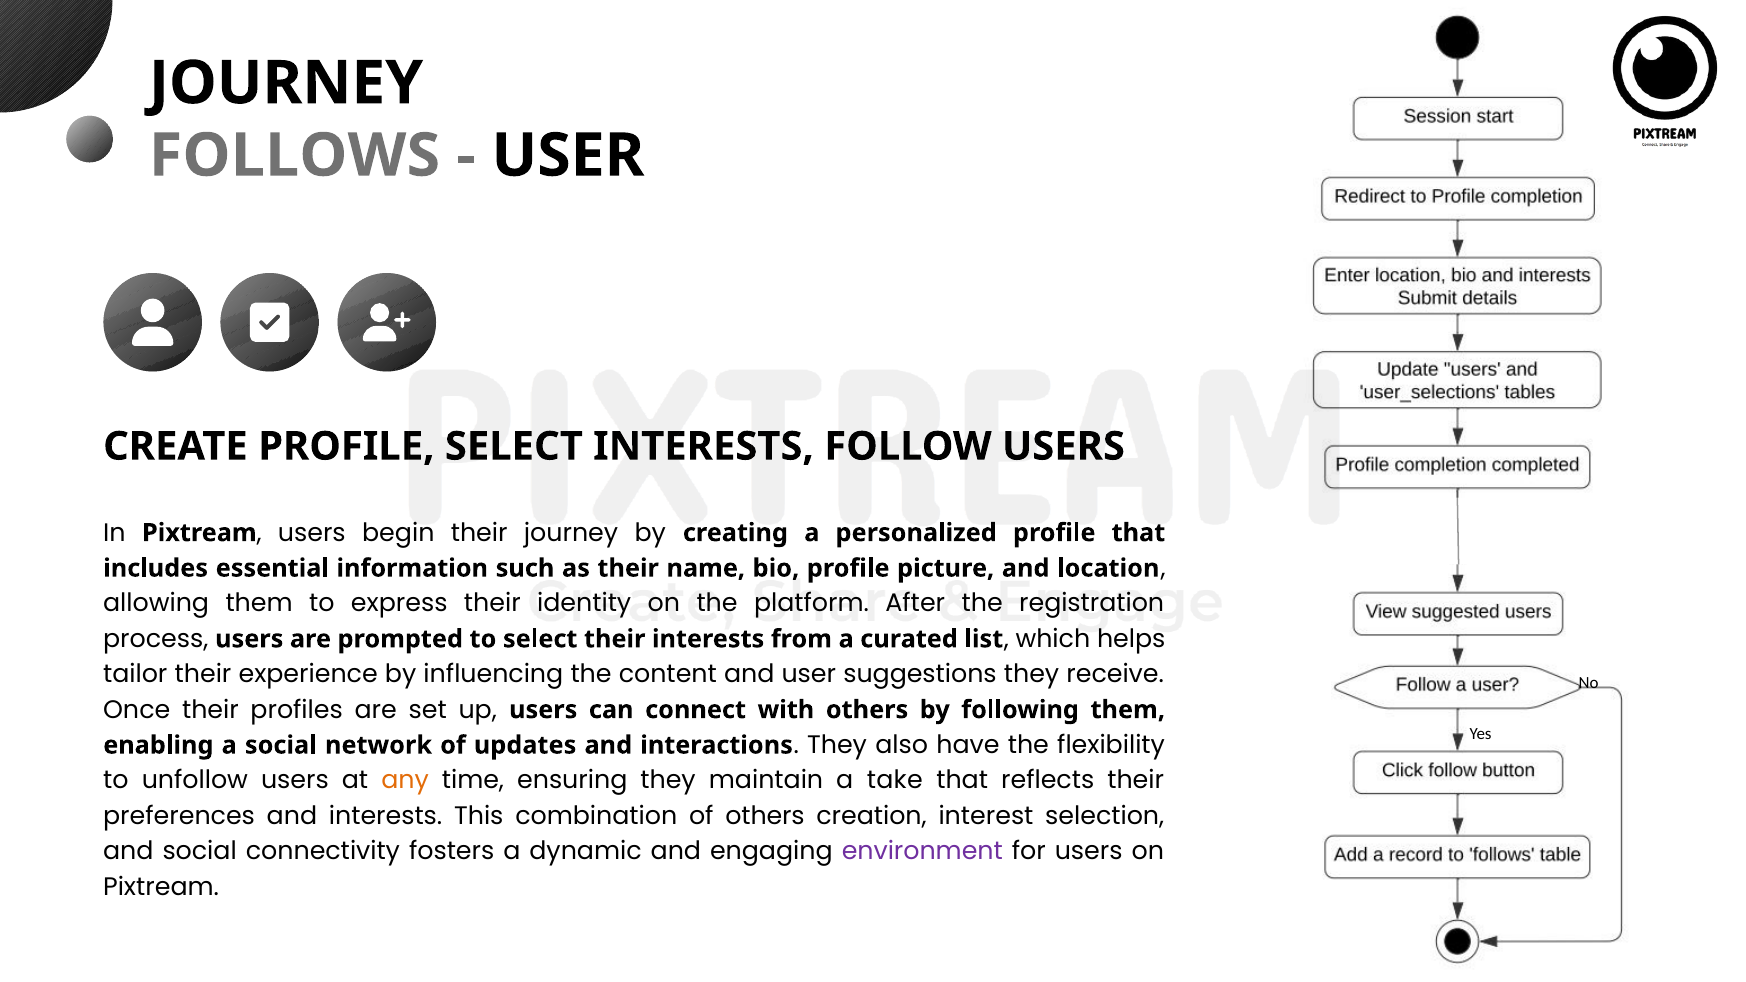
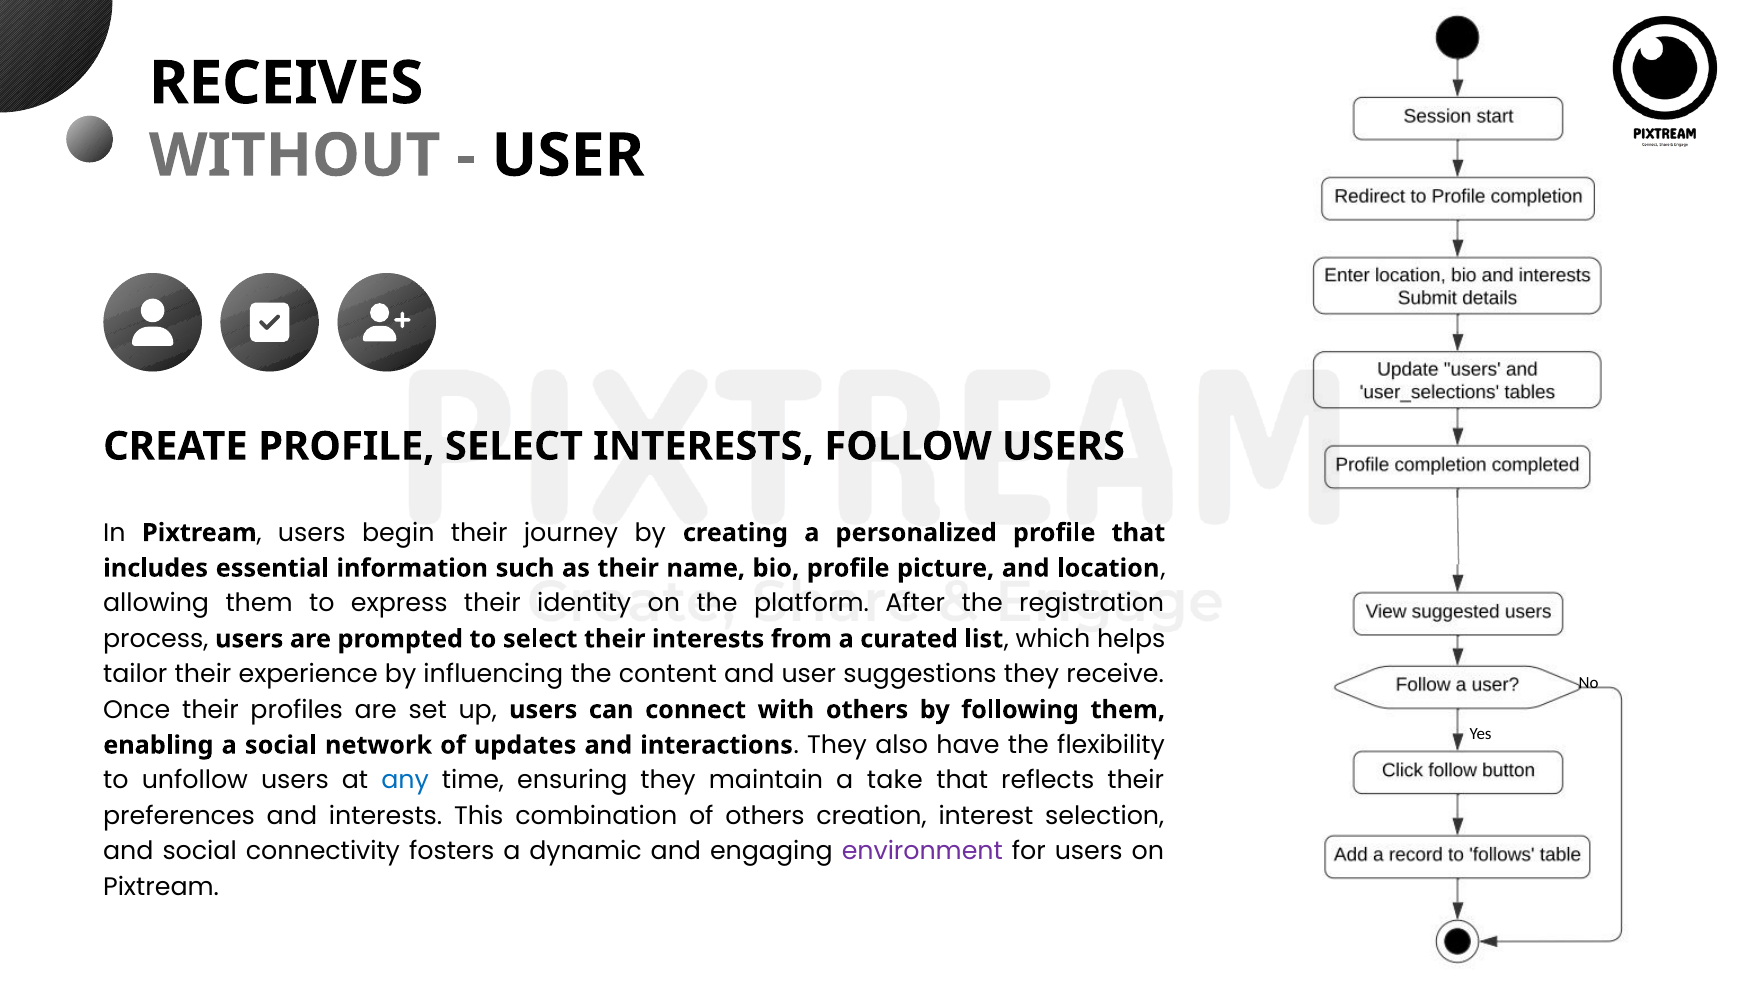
JOURNEY: JOURNEY -> RECEIVES (286, 83)
FOLLOWS: FOLLOWS -> WITHOUT (295, 156)
any colour: orange -> blue (405, 781)
